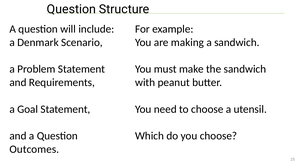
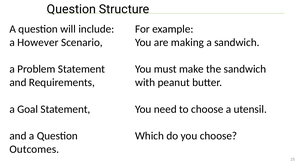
Denmark: Denmark -> However (38, 42)
